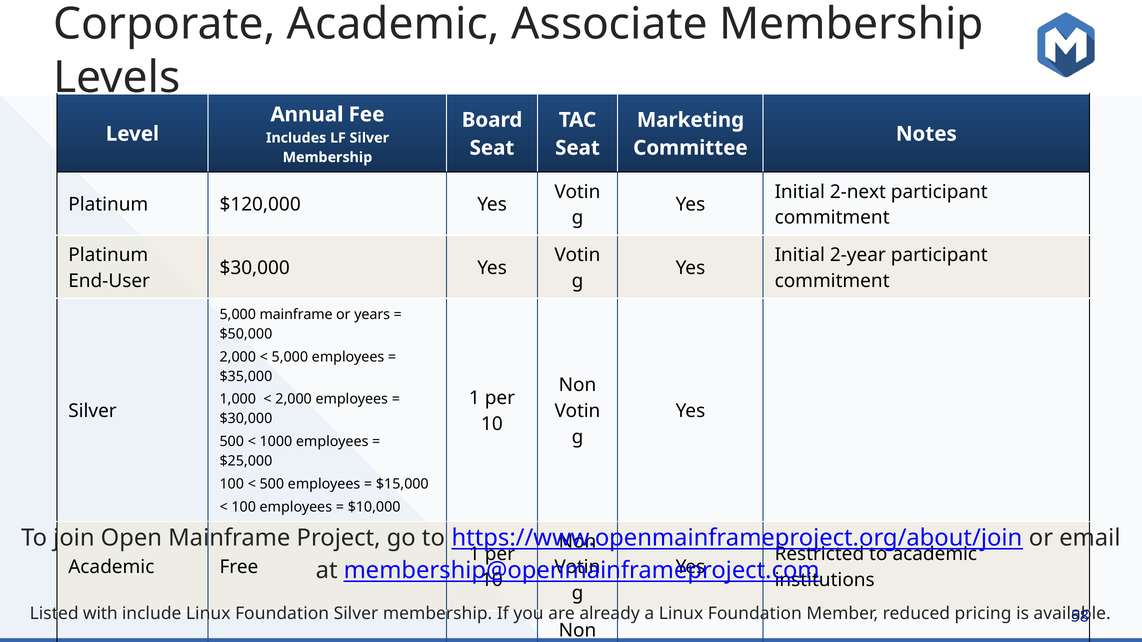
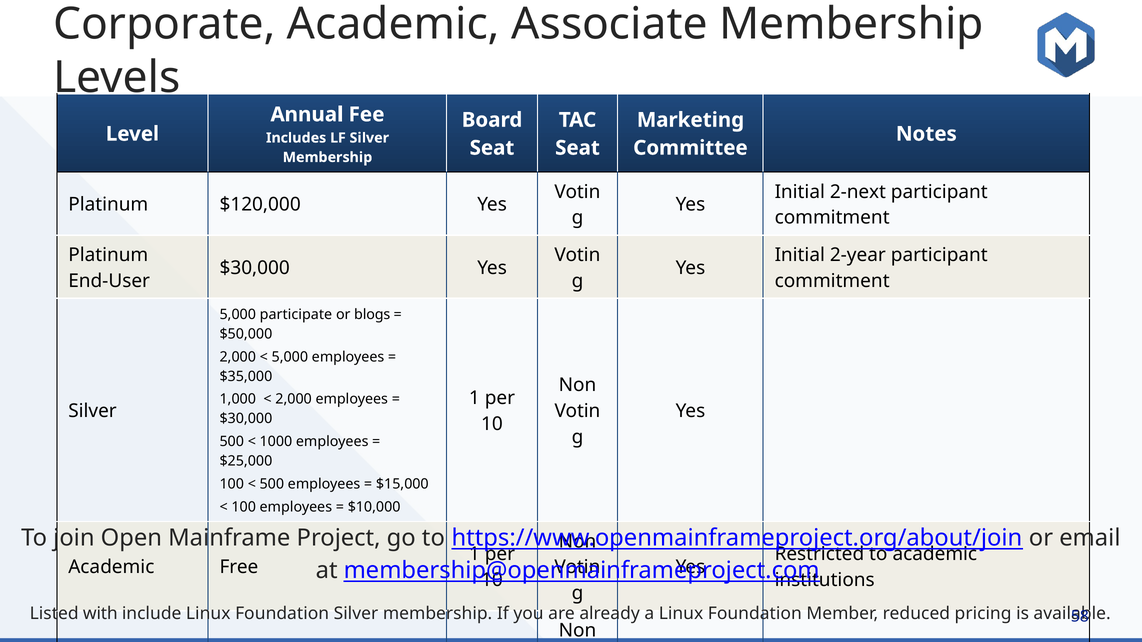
5,000 mainframe: mainframe -> participate (296, 315)
years: years -> blogs (372, 315)
